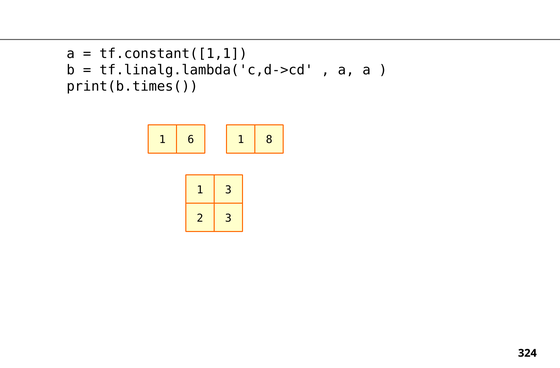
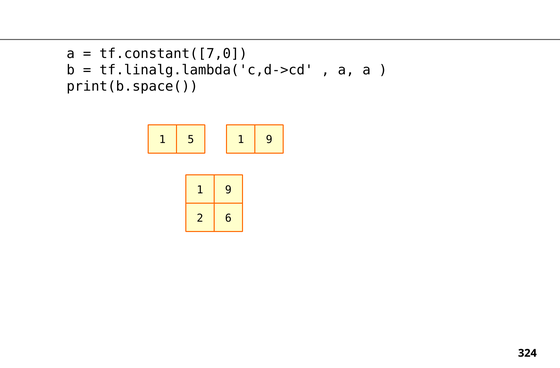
tf.constant([1,1: tf.constant([1,1 -> tf.constant([7,0 (173, 54)
print(b.times(: print(b.times( -> print(b.space( (132, 86)
6: 6 -> 5 (191, 140)
8: 8 -> 9 (269, 140)
3: 3 -> 9 (228, 190)
2 3: 3 -> 6 (228, 218)
